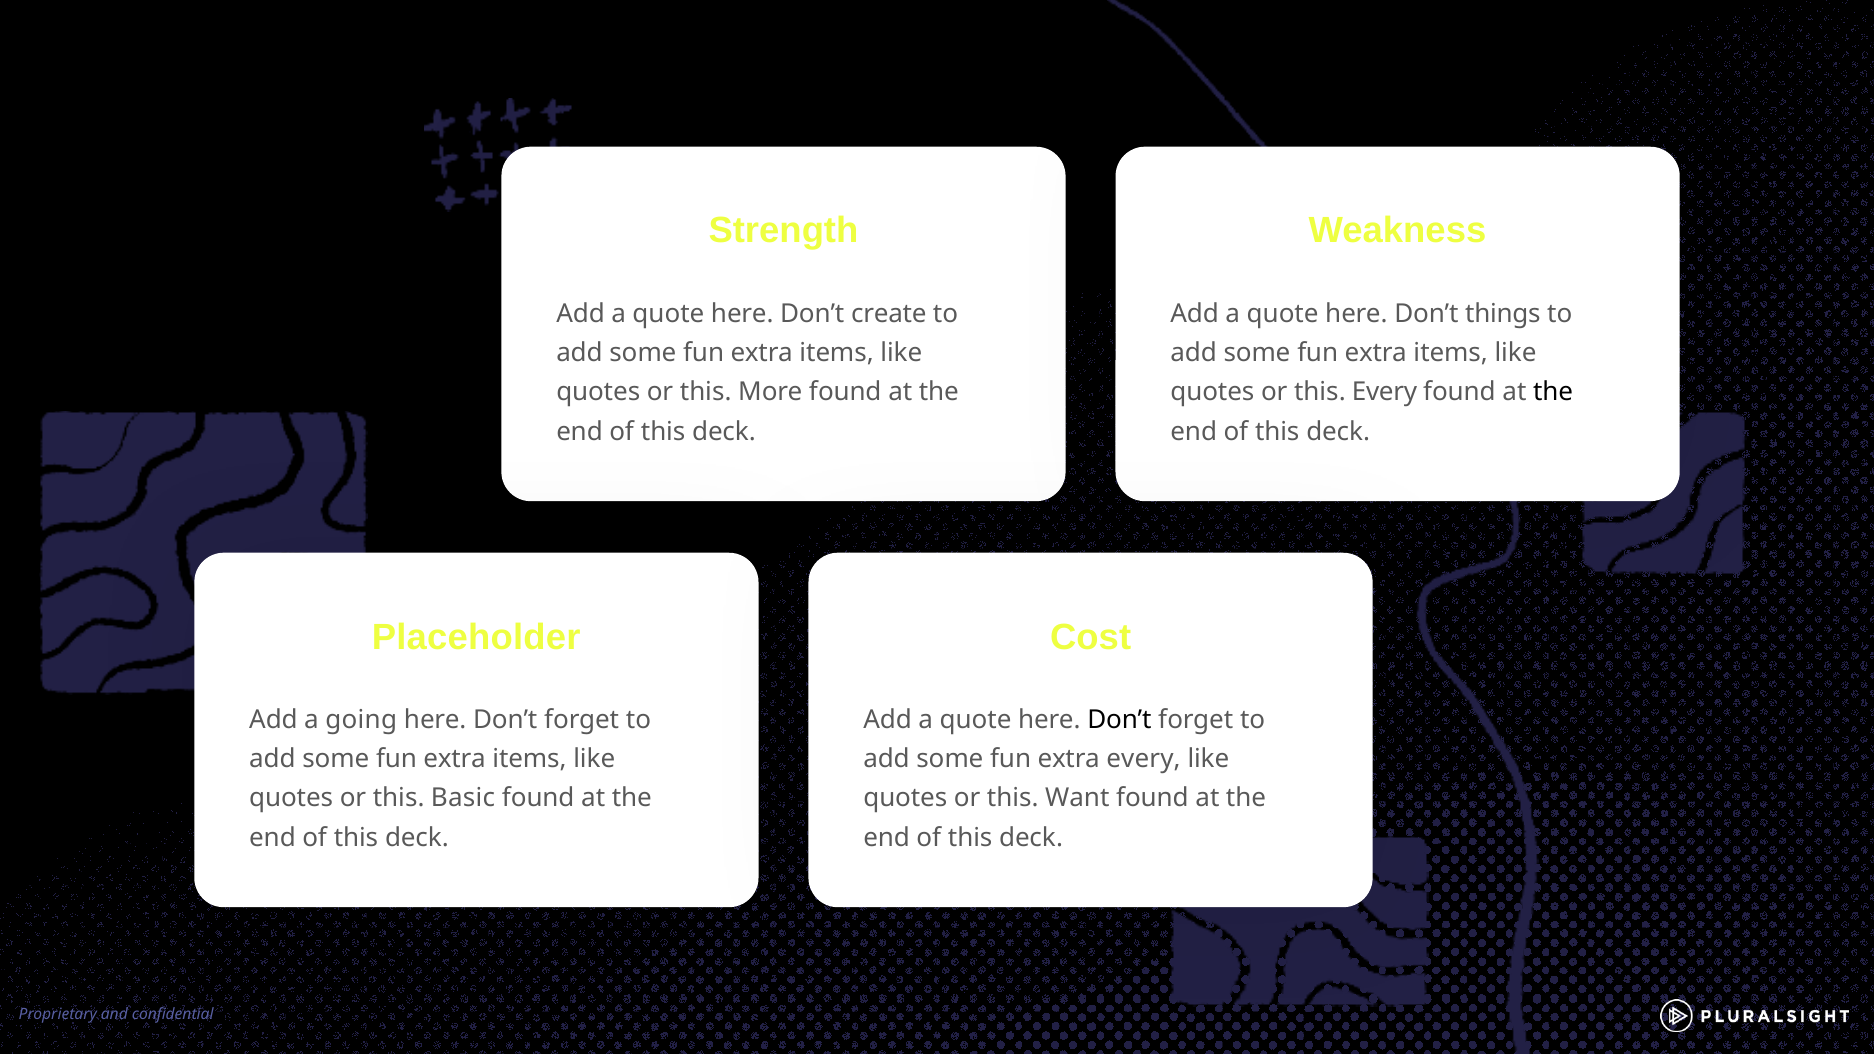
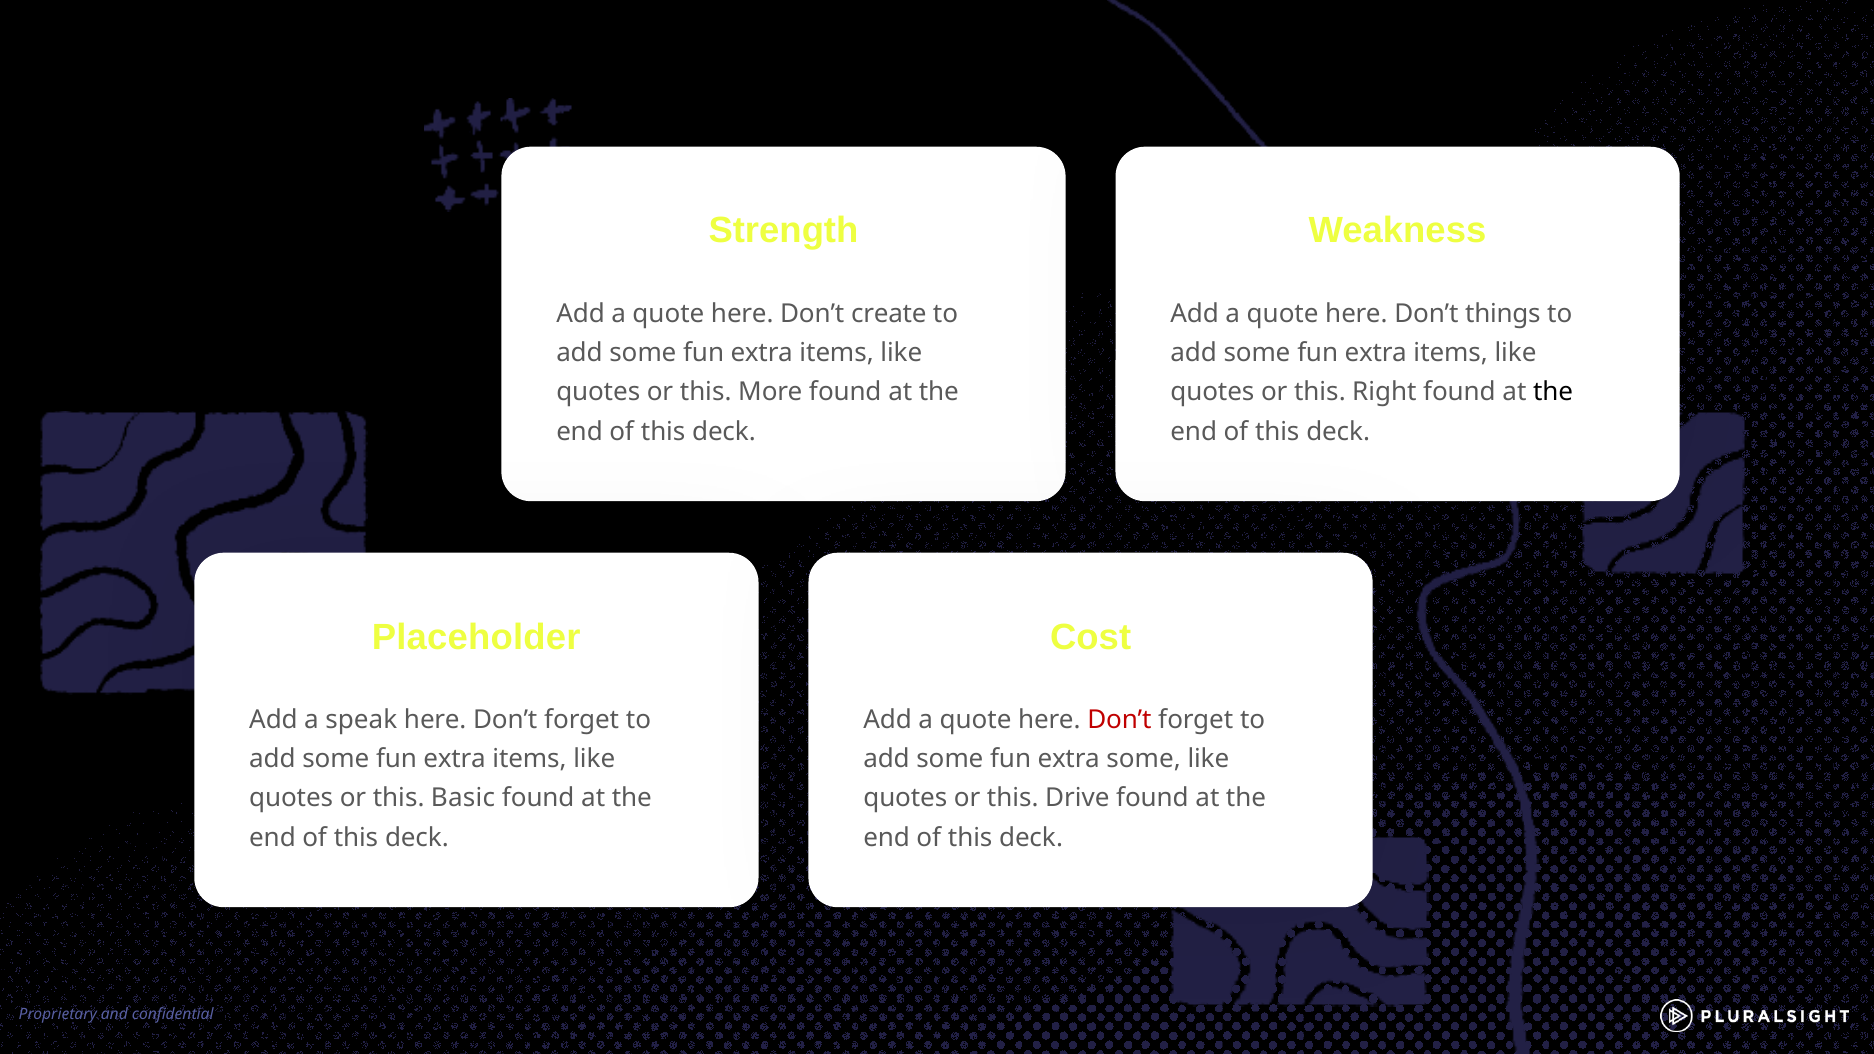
this Every: Every -> Right (1384, 392)
going: going -> speak (361, 720)
Don’t colour: black -> red (1119, 720)
extra every: every -> some (1144, 759)
Want: Want -> Drive (1077, 798)
